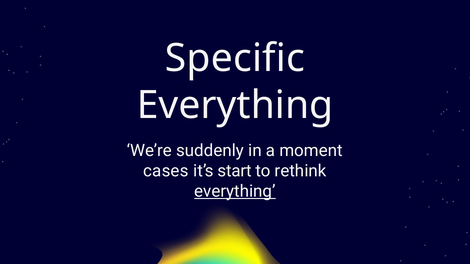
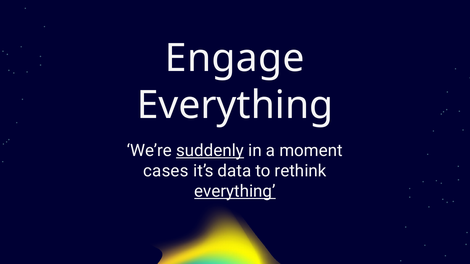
Specific: Specific -> Engage (235, 58)
suddenly underline: none -> present (210, 151)
start: start -> data (234, 171)
